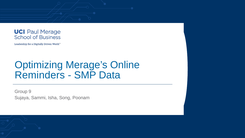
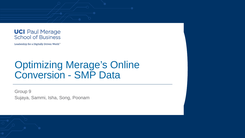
Reminders: Reminders -> Conversion (40, 75)
